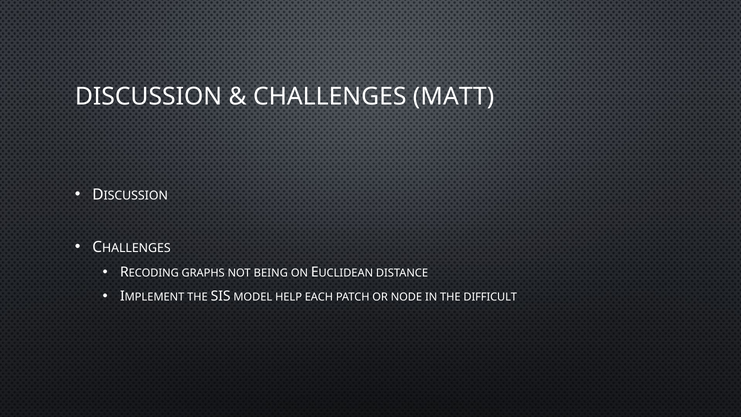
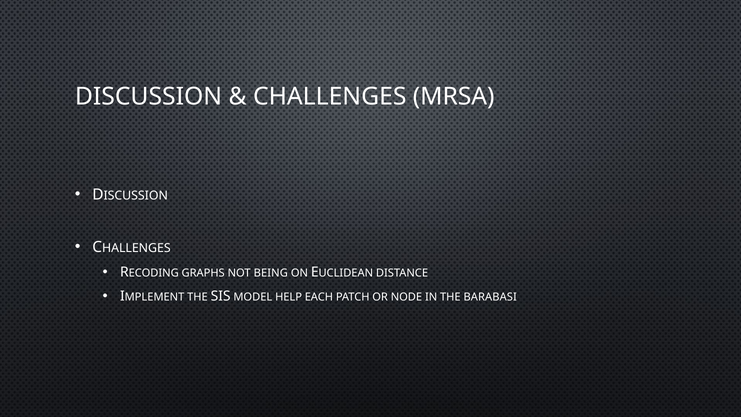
MATT: MATT -> MRSA (454, 97)
DIFFICULT: DIFFICULT -> BARABASI (490, 297)
